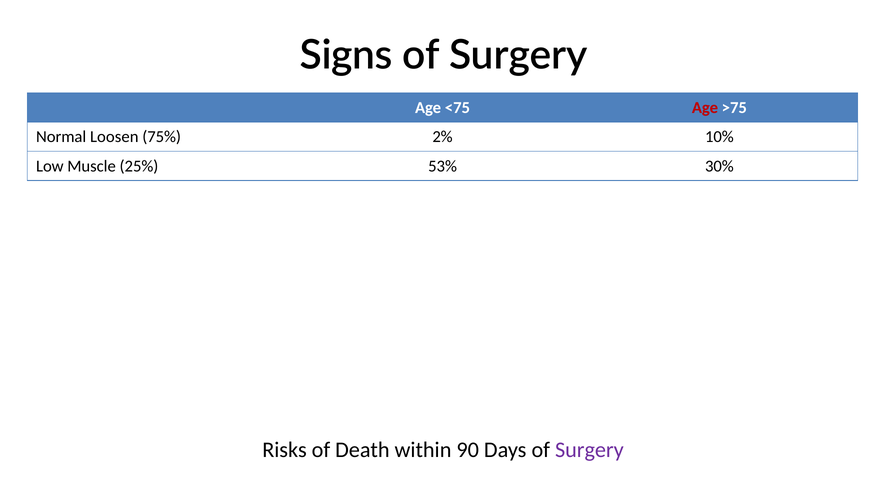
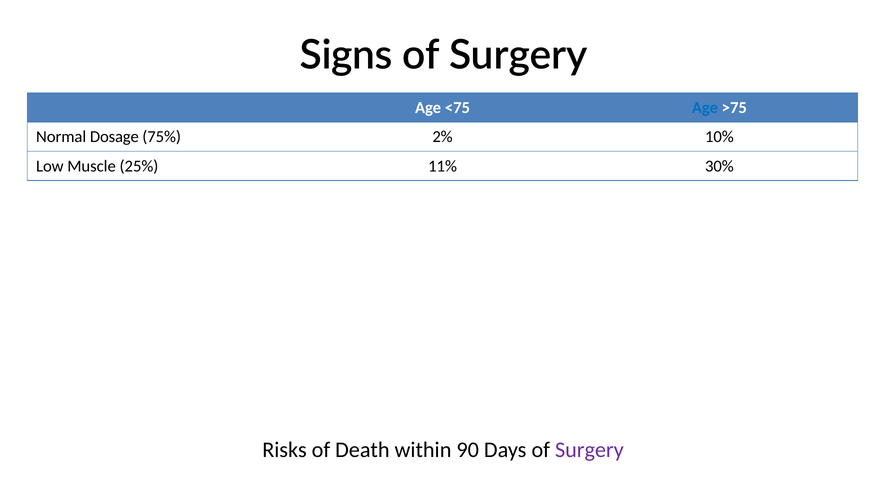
Age colour: red -> blue (705, 108)
Loosen: Loosen -> Dosage (114, 137)
53%: 53% -> 11% (443, 166)
